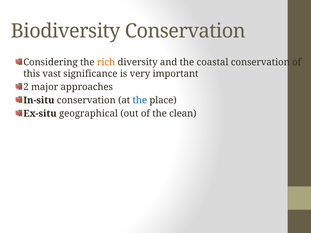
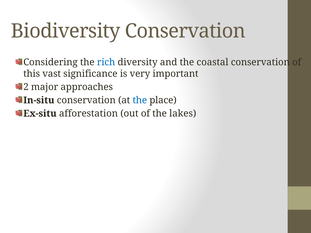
rich colour: orange -> blue (106, 62)
geographical: geographical -> afforestation (88, 114)
clean: clean -> lakes (183, 114)
